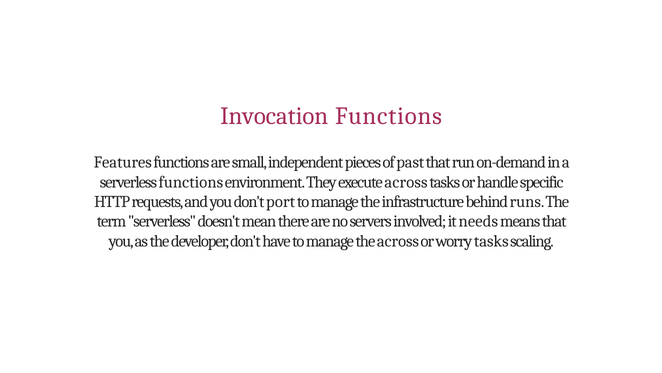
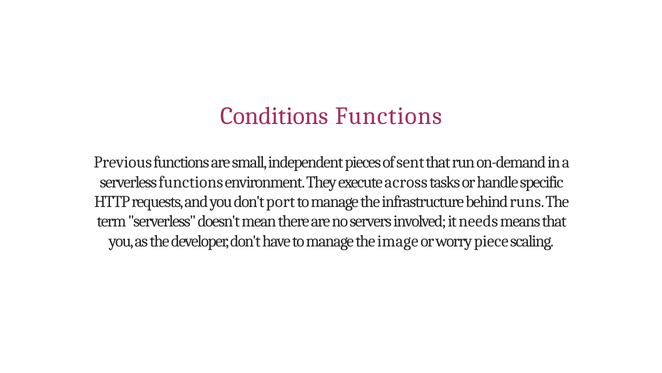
Invocation: Invocation -> Conditions (274, 116)
Features: Features -> Previous (123, 162)
past: past -> sent (410, 162)
the across: across -> image (398, 241)
worry tasks: tasks -> piece (491, 241)
